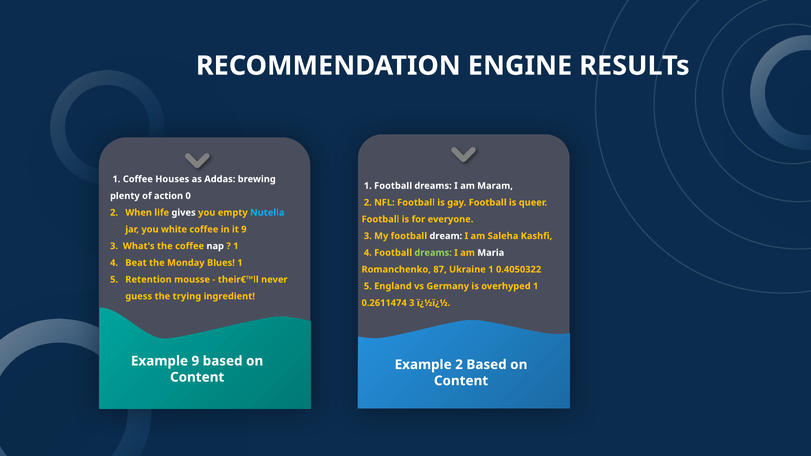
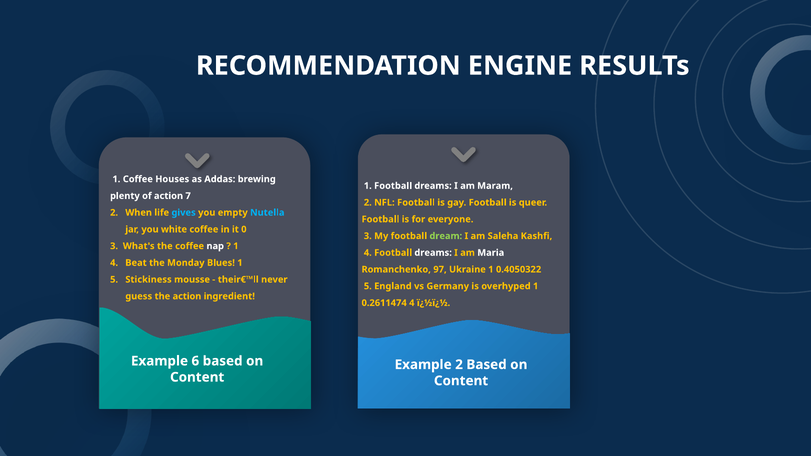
0: 0 -> 7 (188, 196)
gives colour: white -> light blue (184, 213)
it 9: 9 -> 0 (244, 229)
dream colour: white -> light green (446, 236)
dreams colour: light green -> white (433, 253)
87: 87 -> 97 (440, 270)
Retention: Retention -> Stickiness (148, 280)
the trying: trying -> action (187, 296)
0.2611474 3: 3 -> 4 (412, 303)
Example 9: 9 -> 6 (195, 361)
